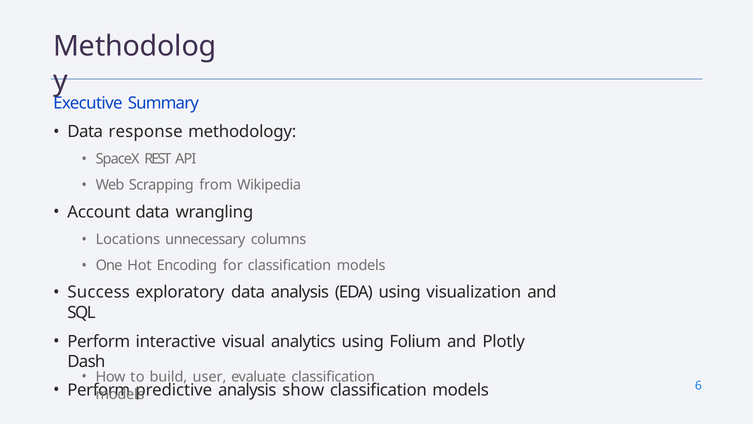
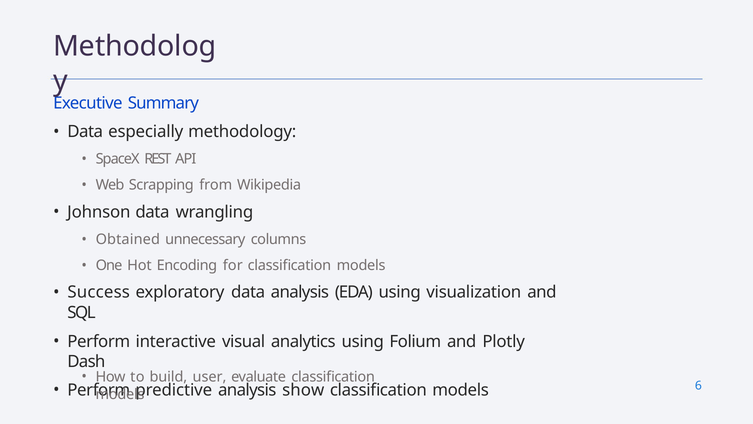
response: response -> especially (146, 132)
Account: Account -> Johnson (99, 212)
Locations: Locations -> Obtained (128, 239)
